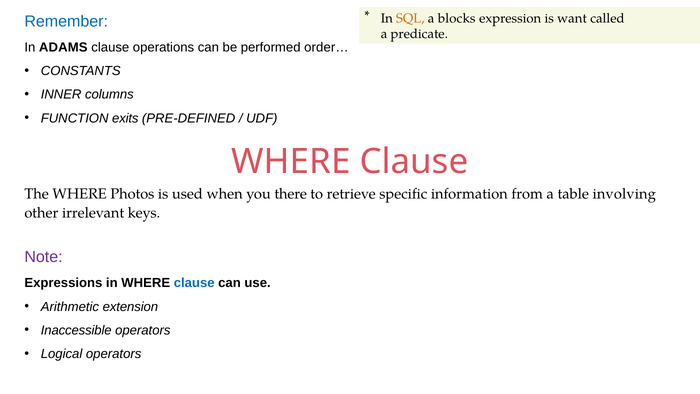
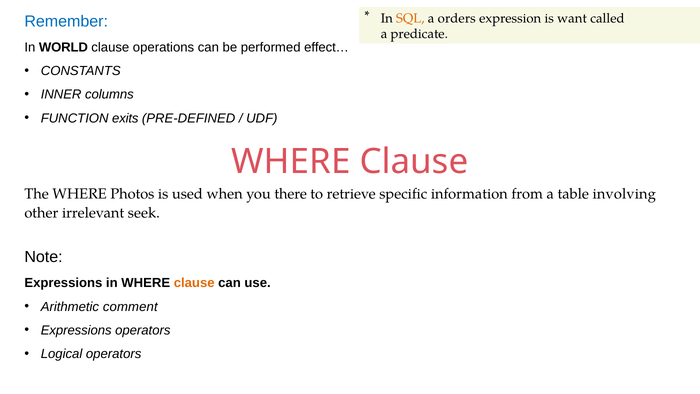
blocks: blocks -> orders (457, 18)
ADAMS: ADAMS -> WORLD (63, 47)
order…: order… -> effect… (326, 47)
keys: keys -> seek (144, 213)
Note colour: purple -> black (44, 257)
clause colour: blue -> orange (194, 283)
extension: extension -> comment (130, 306)
Inaccessible: Inaccessible -> Expressions (76, 330)
